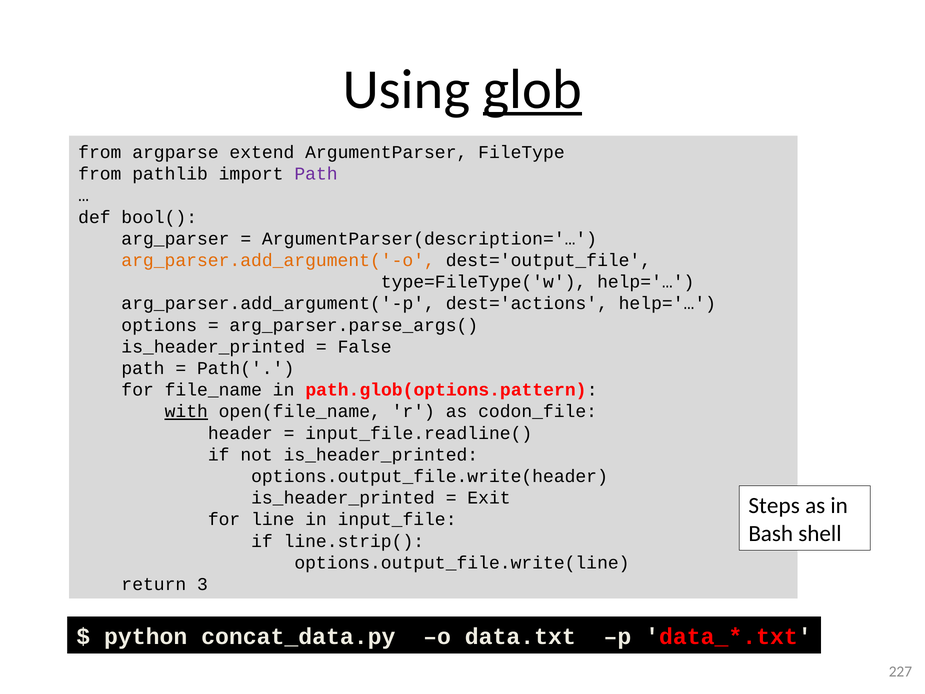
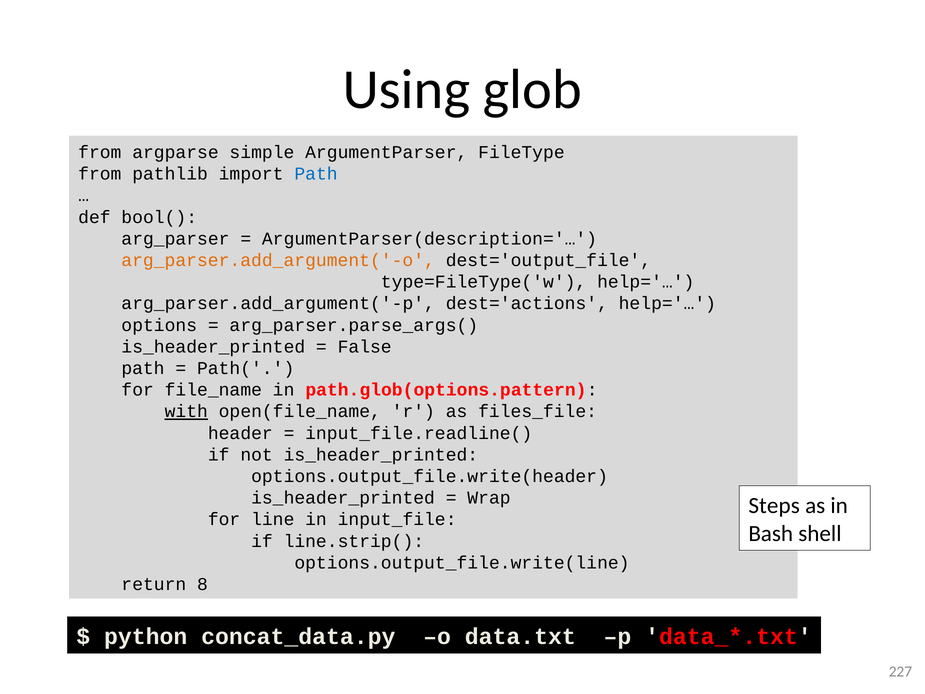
glob underline: present -> none (532, 90)
extend: extend -> simple (262, 152)
Path colour: purple -> blue (316, 174)
codon_file: codon_file -> files_file (538, 411)
Exit: Exit -> Wrap (489, 498)
3: 3 -> 8 (203, 584)
